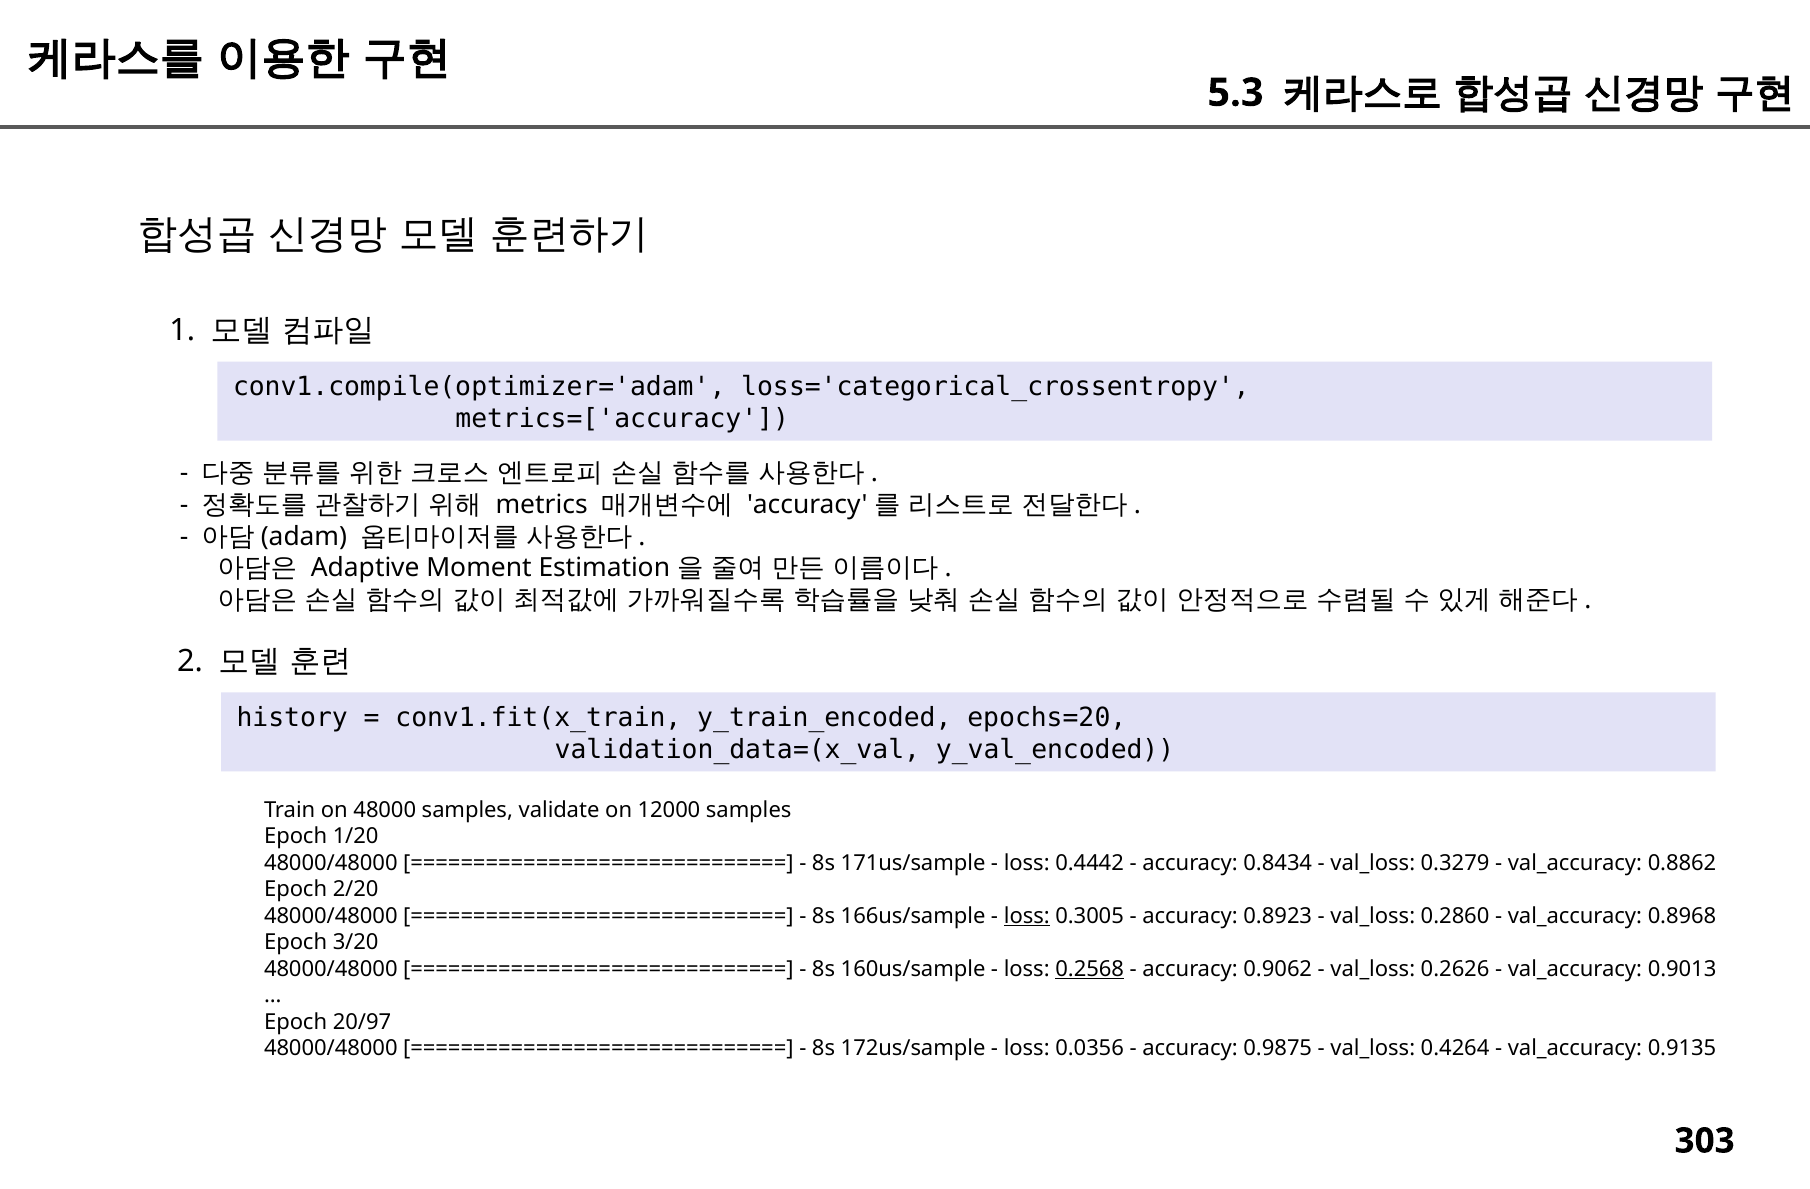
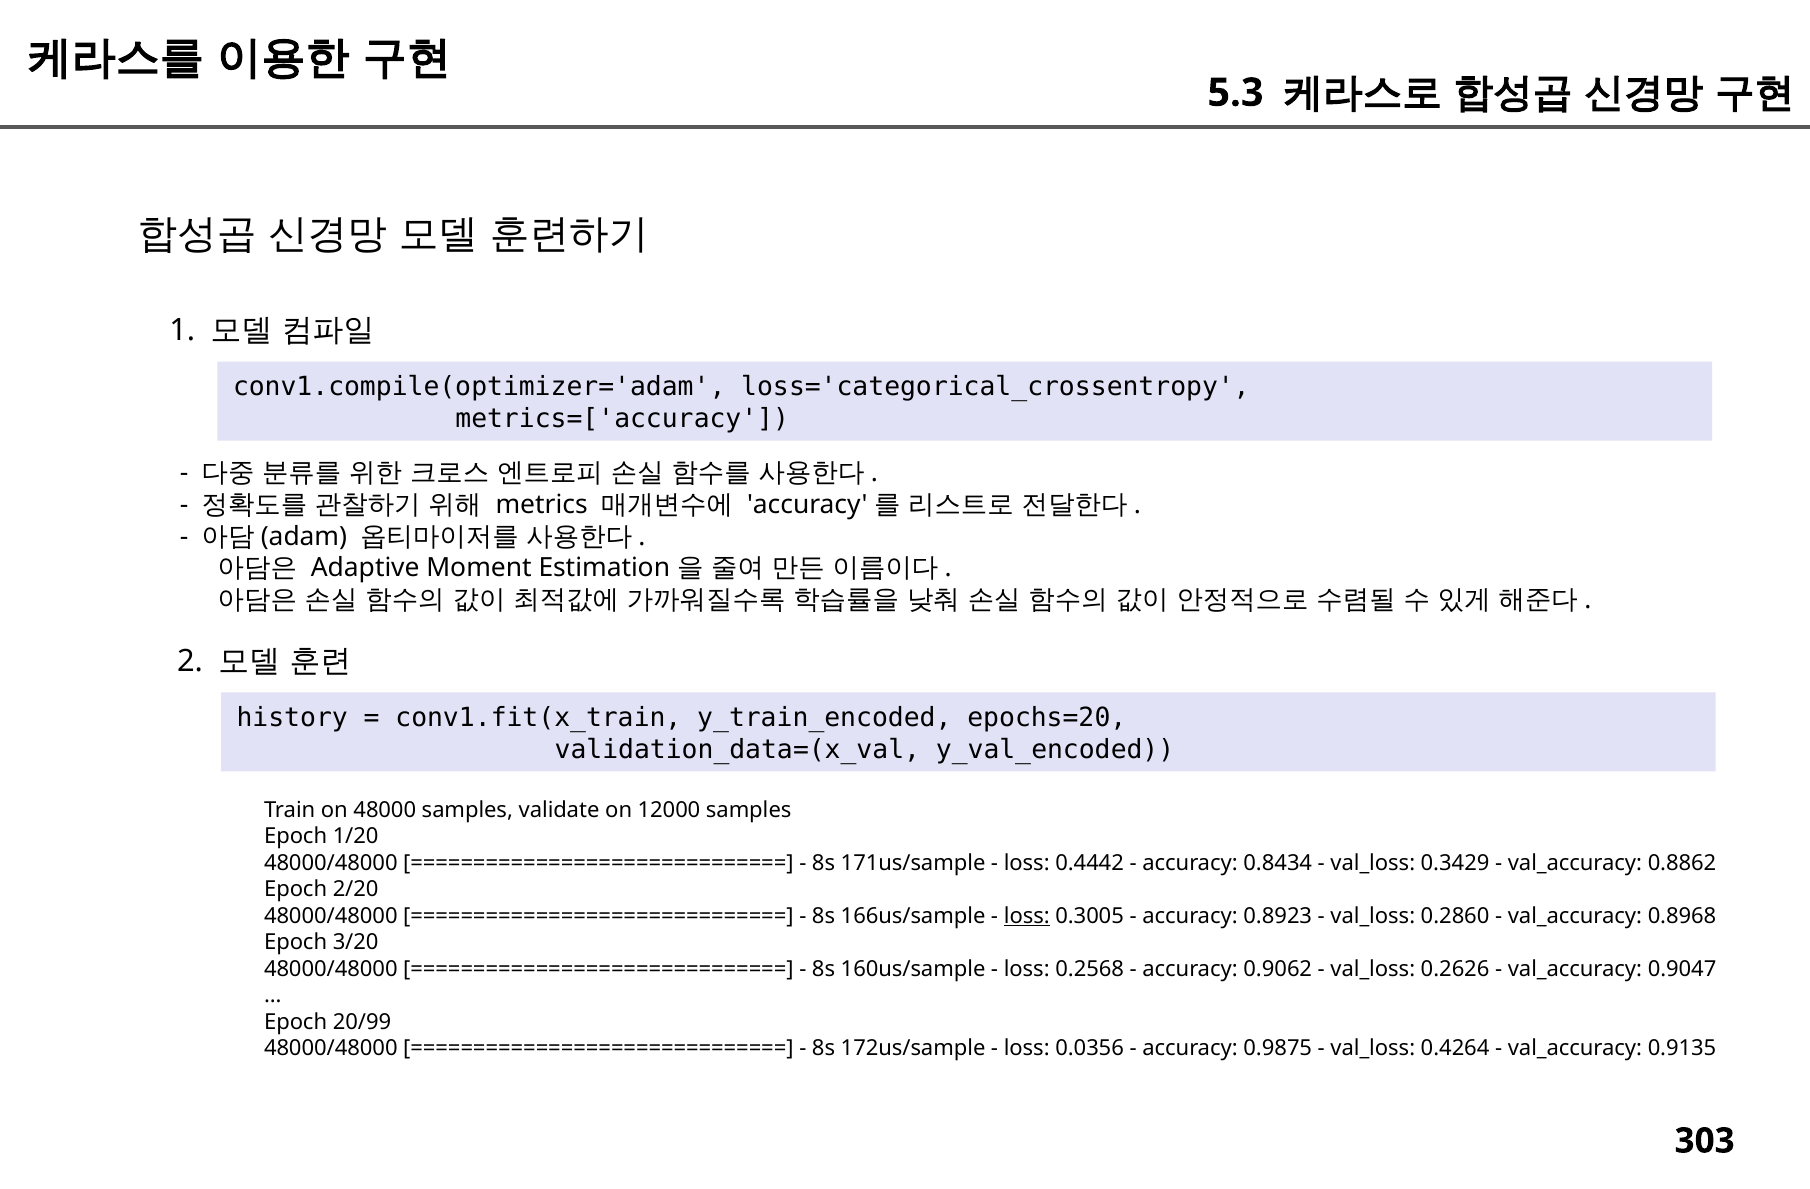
0.3279: 0.3279 -> 0.3429 (1455, 863)
0.2568 underline: present -> none (1090, 969)
0.9013: 0.9013 -> 0.9047 (1682, 969)
20/97: 20/97 -> 20/99 (362, 1022)
